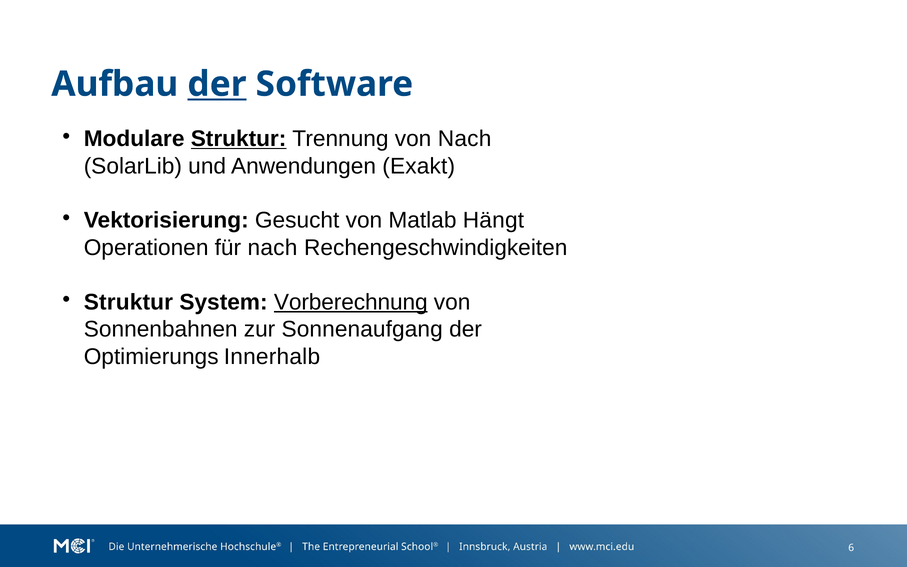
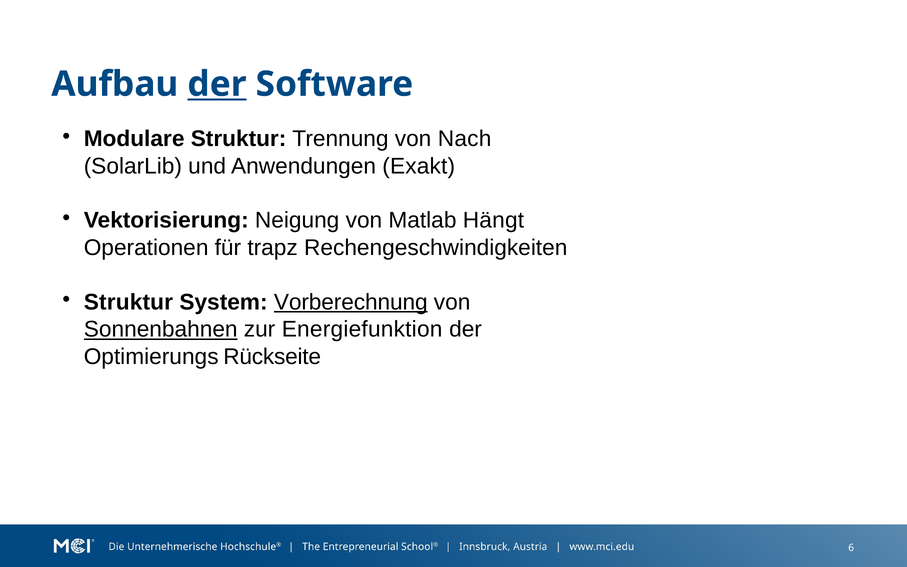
Struktur underline: present -> none (239, 139)
Gesucht: Gesucht -> Neigung (297, 220)
für nach: nach -> trapz (273, 248)
Sonnenbahnen underline: none -> present (161, 329)
Sonnenaufgang: Sonnenaufgang -> Energiefunktion (362, 329)
Innerhalb: Innerhalb -> Rückseite (272, 356)
